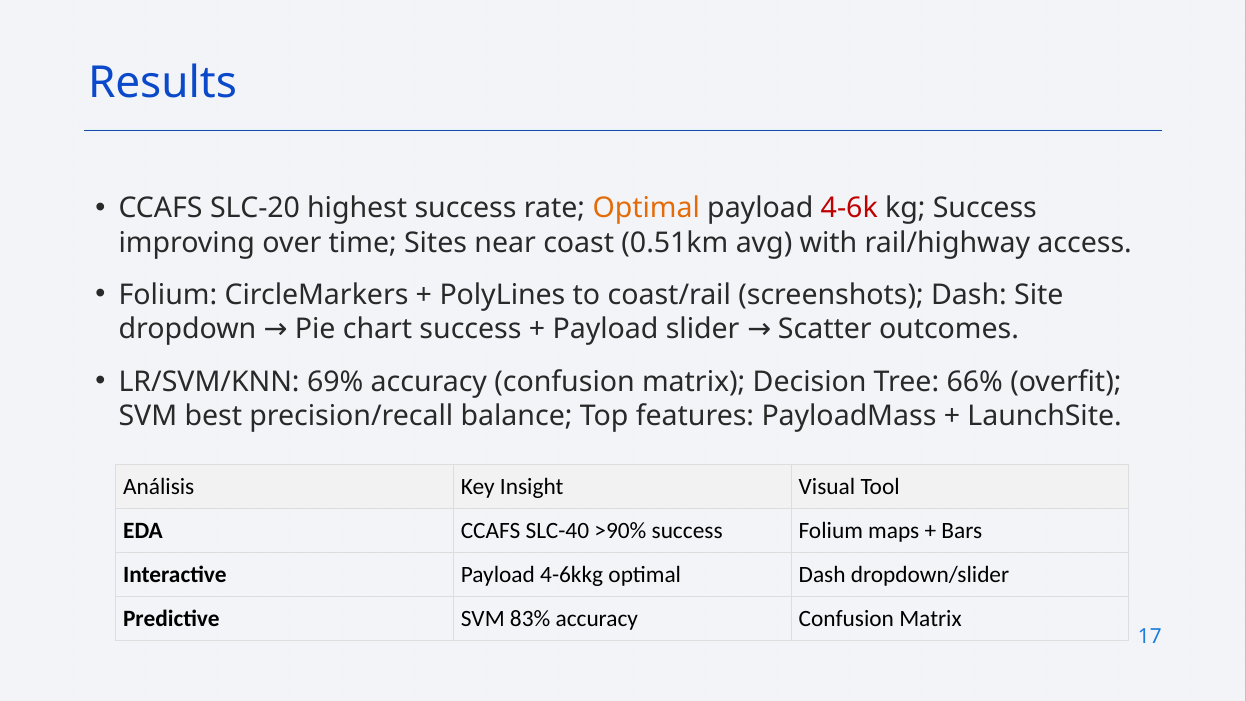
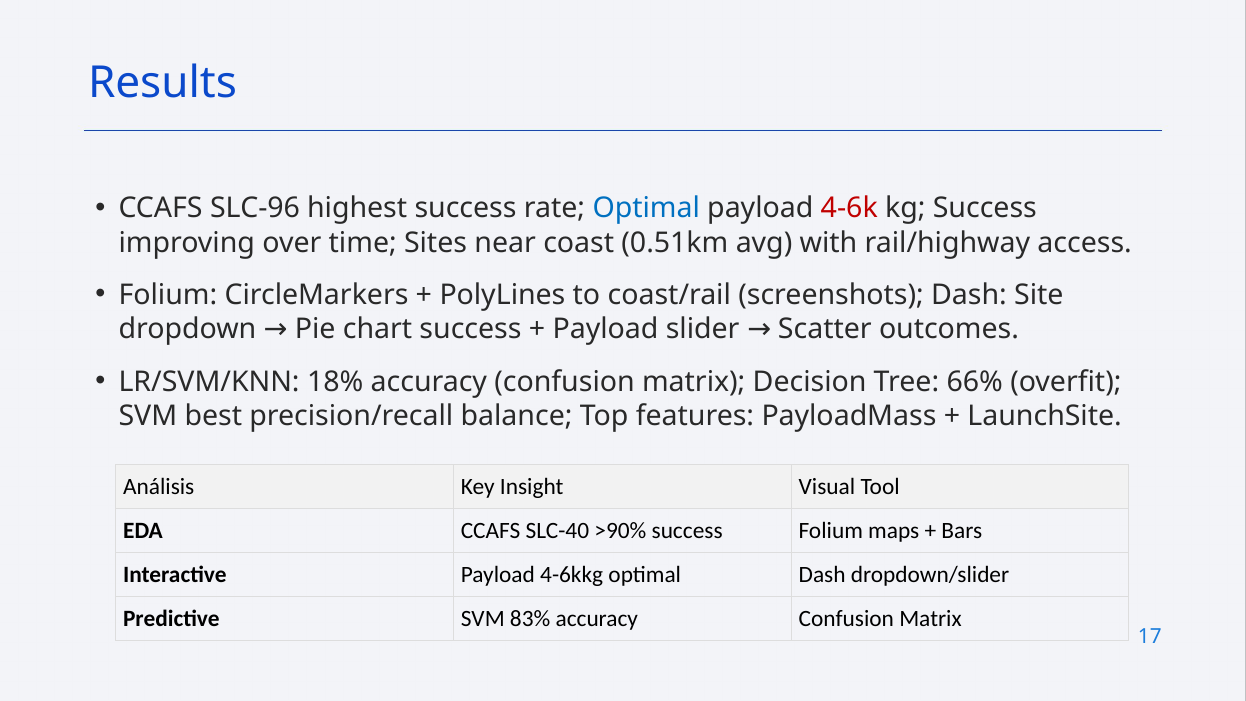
SLC-20: SLC-20 -> SLC-96 (255, 208)
Optimal colour: orange -> blue (646, 208)
69%: 69% -> 18% (335, 382)
